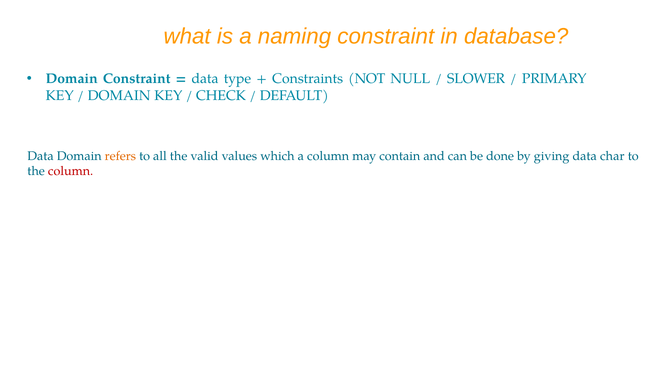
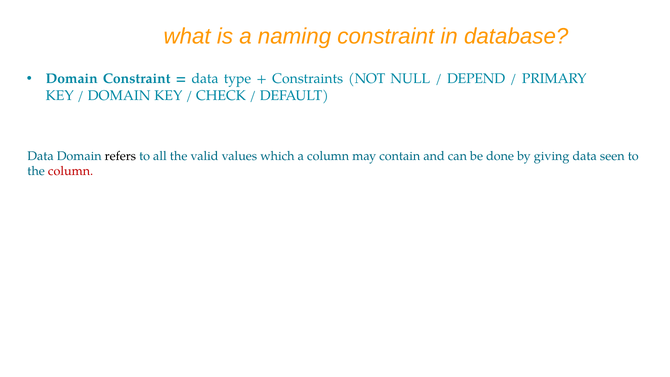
SLOWER: SLOWER -> DEPEND (476, 79)
refers colour: orange -> black (120, 156)
char: char -> seen (612, 156)
